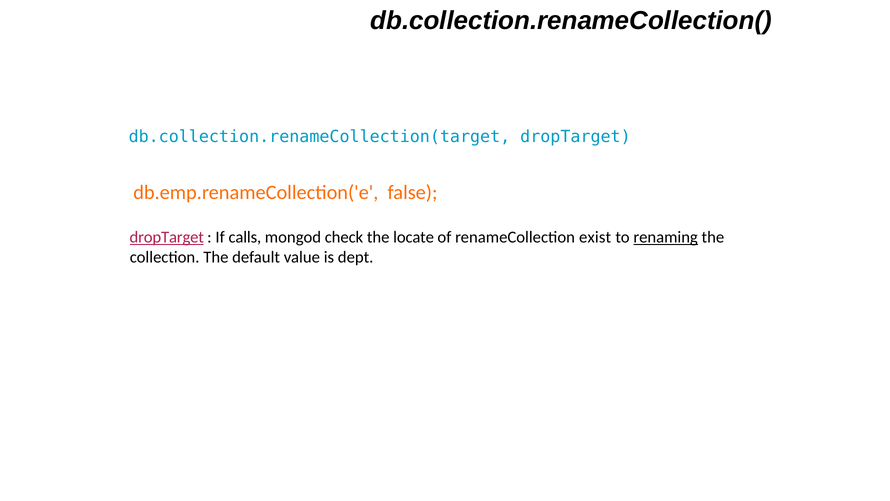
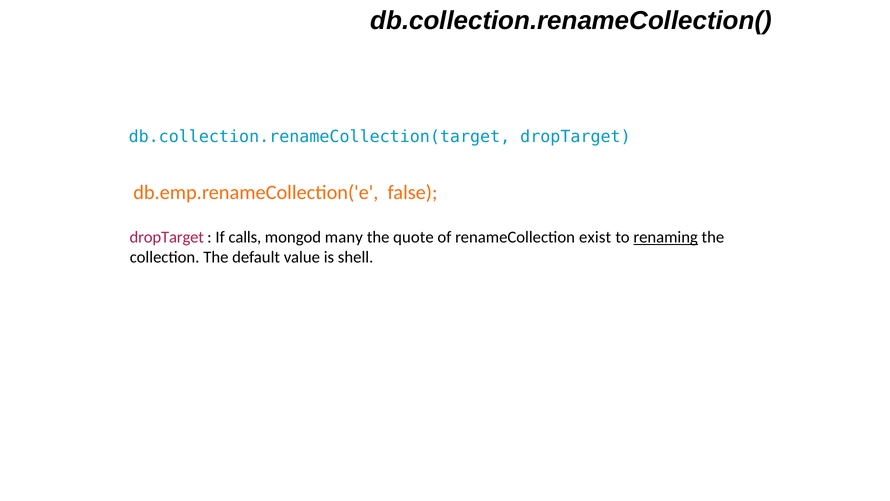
dropTarget underline: present -> none (167, 237)
check: check -> many (344, 237)
locate: locate -> quote (413, 237)
dept: dept -> shell (356, 257)
